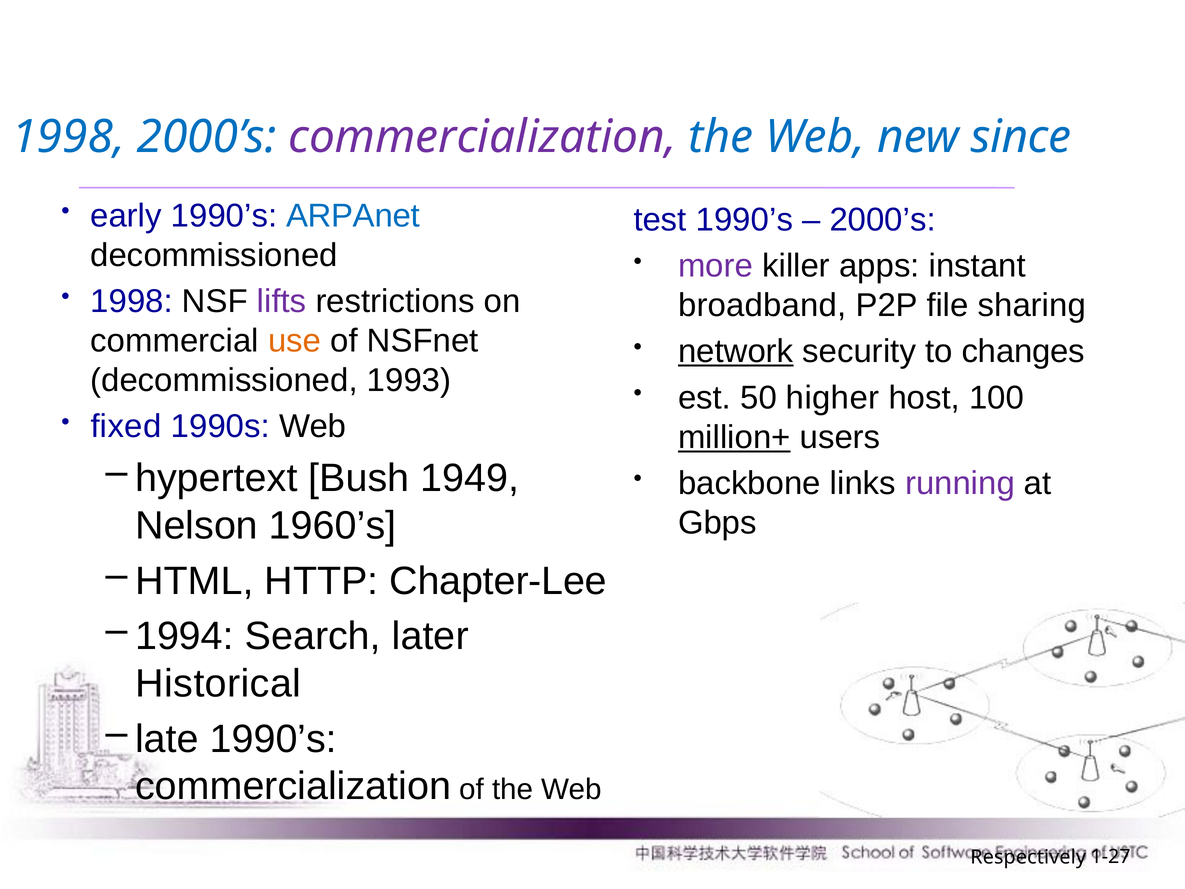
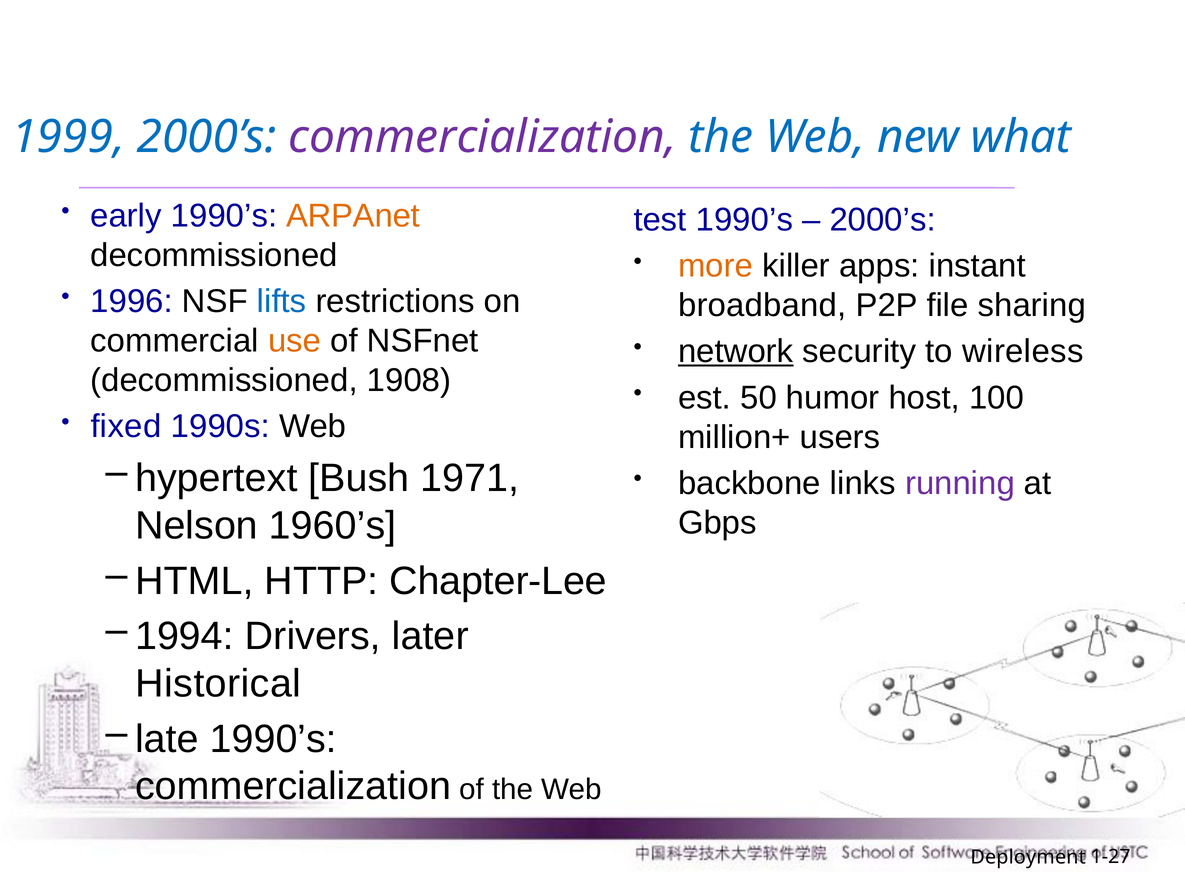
1998: 1998 -> 1999 (68, 137)
since: since -> what (1021, 137)
ARPAnet colour: blue -> orange (353, 216)
more colour: purple -> orange (716, 266)
1998: 1998 -> 1996 (132, 301)
lifts colour: purple -> blue (282, 301)
changes: changes -> wireless (1023, 351)
1993: 1993 -> 1908 (409, 380)
higher: higher -> humor (833, 398)
million+ underline: present -> none (734, 437)
1949: 1949 -> 1971 (470, 478)
Search: Search -> Drivers (313, 636)
Respectively: Respectively -> Deployment (1028, 857)
